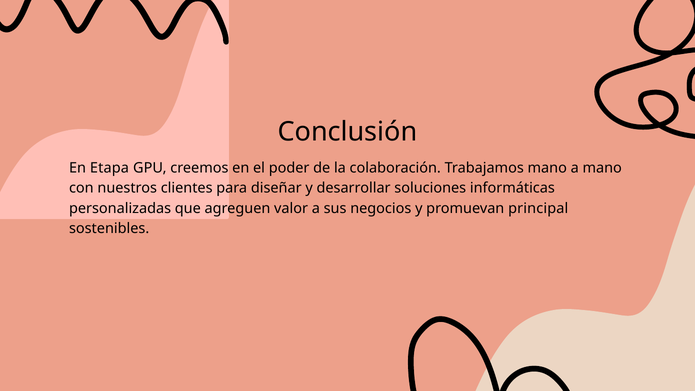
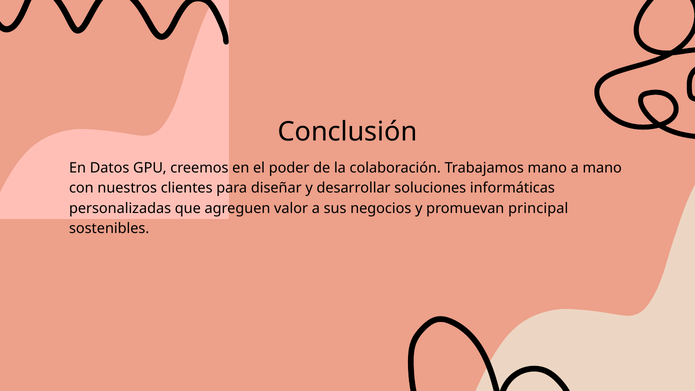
Etapa: Etapa -> Datos (110, 168)
